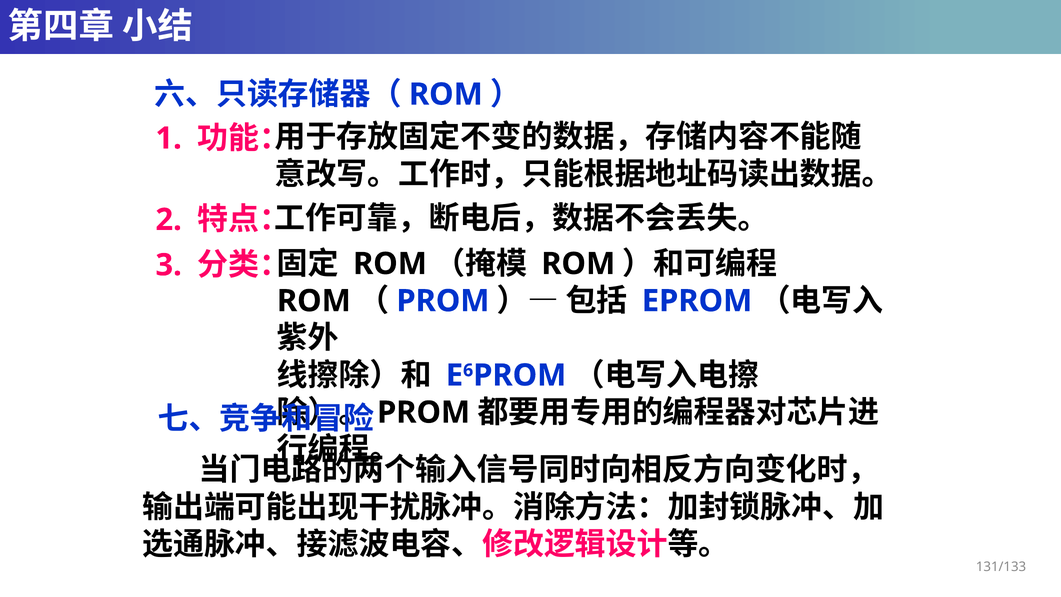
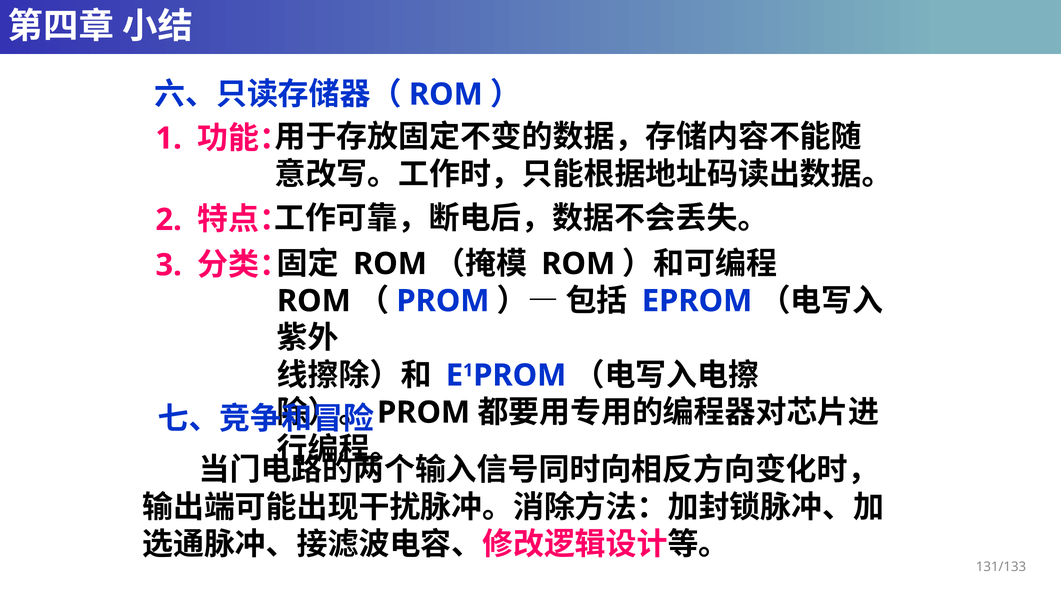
6: 6 -> 1 (468, 370)
